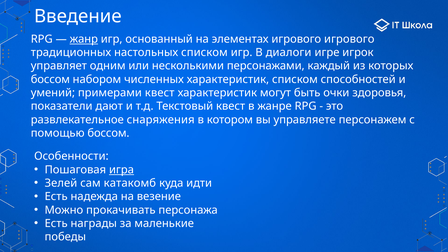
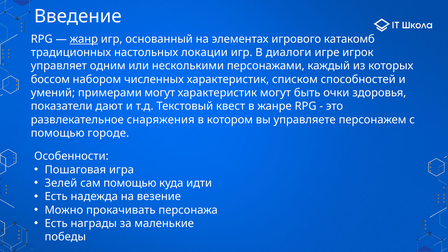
игрового игрового: игрового -> катакомб (349, 39)
настольных списком: списком -> локации (204, 53)
примерами квест: квест -> могут (160, 93)
помощью боссом: боссом -> городе (108, 133)
игра underline: present -> none (121, 170)
сам катакомб: катакомб -> помощью (130, 183)
